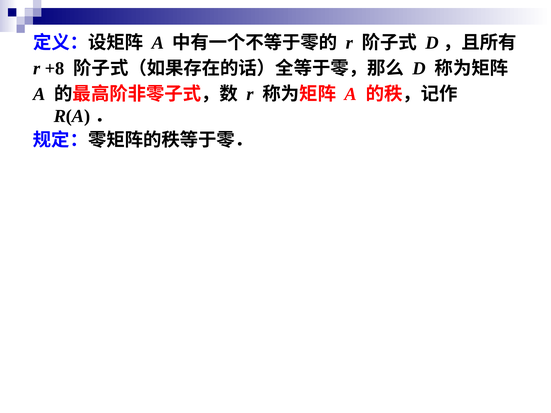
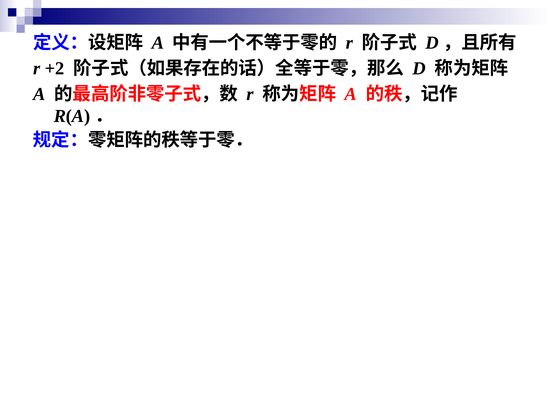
+8: +8 -> +2 (55, 69)
